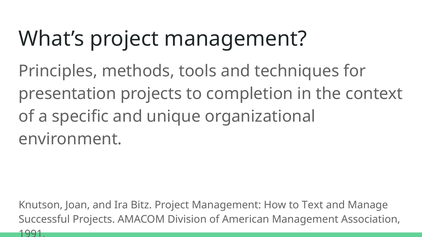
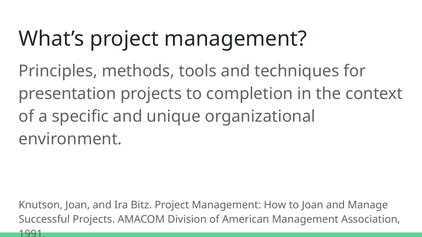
to Text: Text -> Joan (313, 205)
